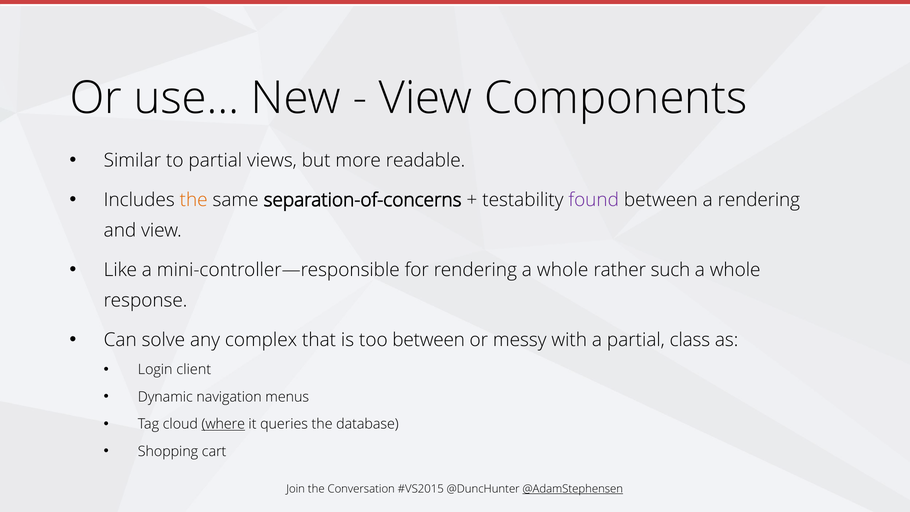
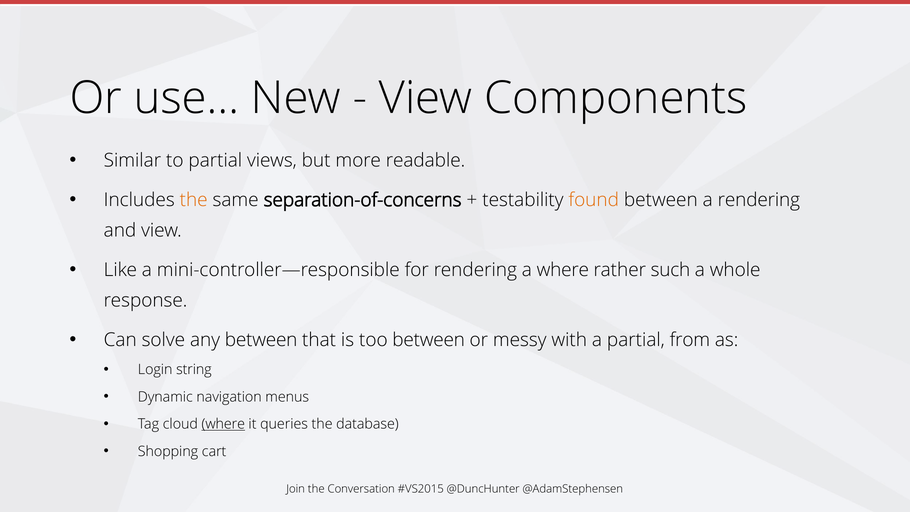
found colour: purple -> orange (594, 200)
rendering a whole: whole -> where (563, 270)
any complex: complex -> between (261, 340)
class: class -> from (690, 340)
client: client -> string (194, 370)
@AdamStephensen underline: present -> none (573, 489)
